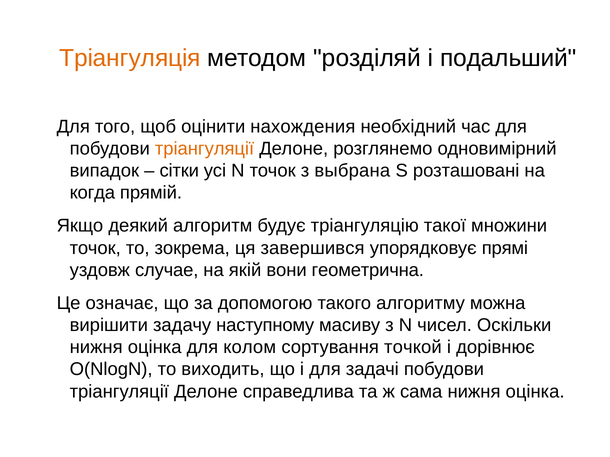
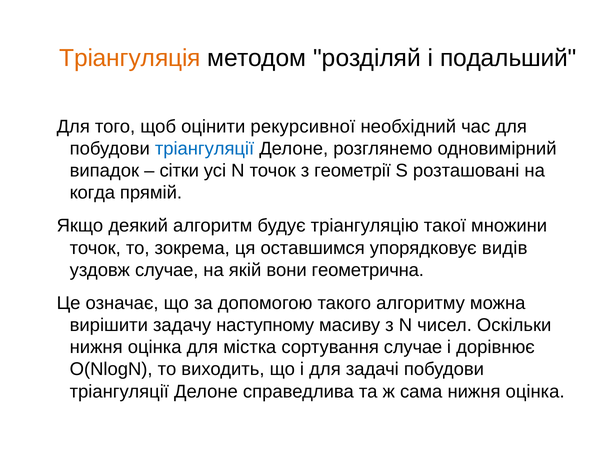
нахождения: нахождения -> рекурсивної (303, 127)
тріангуляції colour: orange -> blue (205, 149)
выбрана: выбрана -> геометрії (353, 171)
завершився: завершився -> оставшимся (313, 248)
прямі: прямі -> видів (505, 248)
колом: колом -> містка (250, 348)
сортування точкой: точкой -> случае (413, 348)
